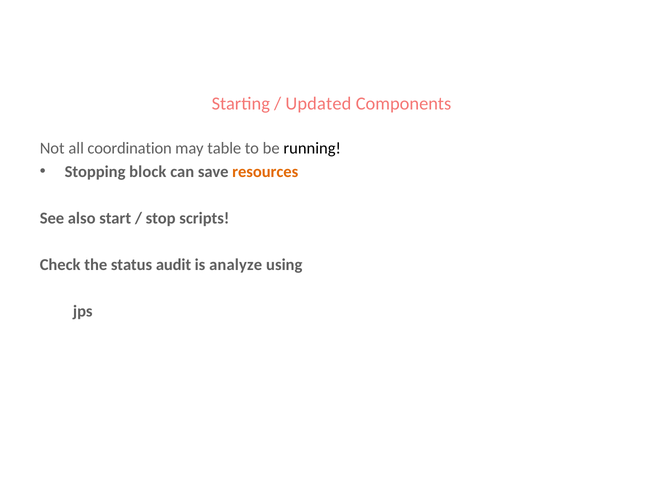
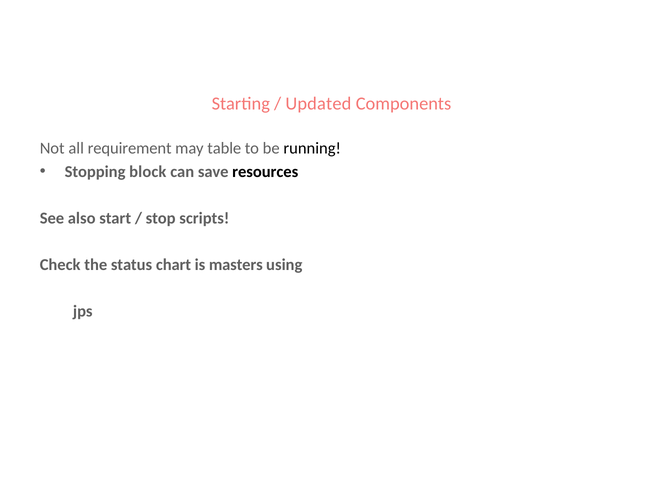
coordination: coordination -> requirement (130, 148)
resources colour: orange -> black (265, 171)
audit: audit -> chart (174, 264)
analyze: analyze -> masters (236, 264)
